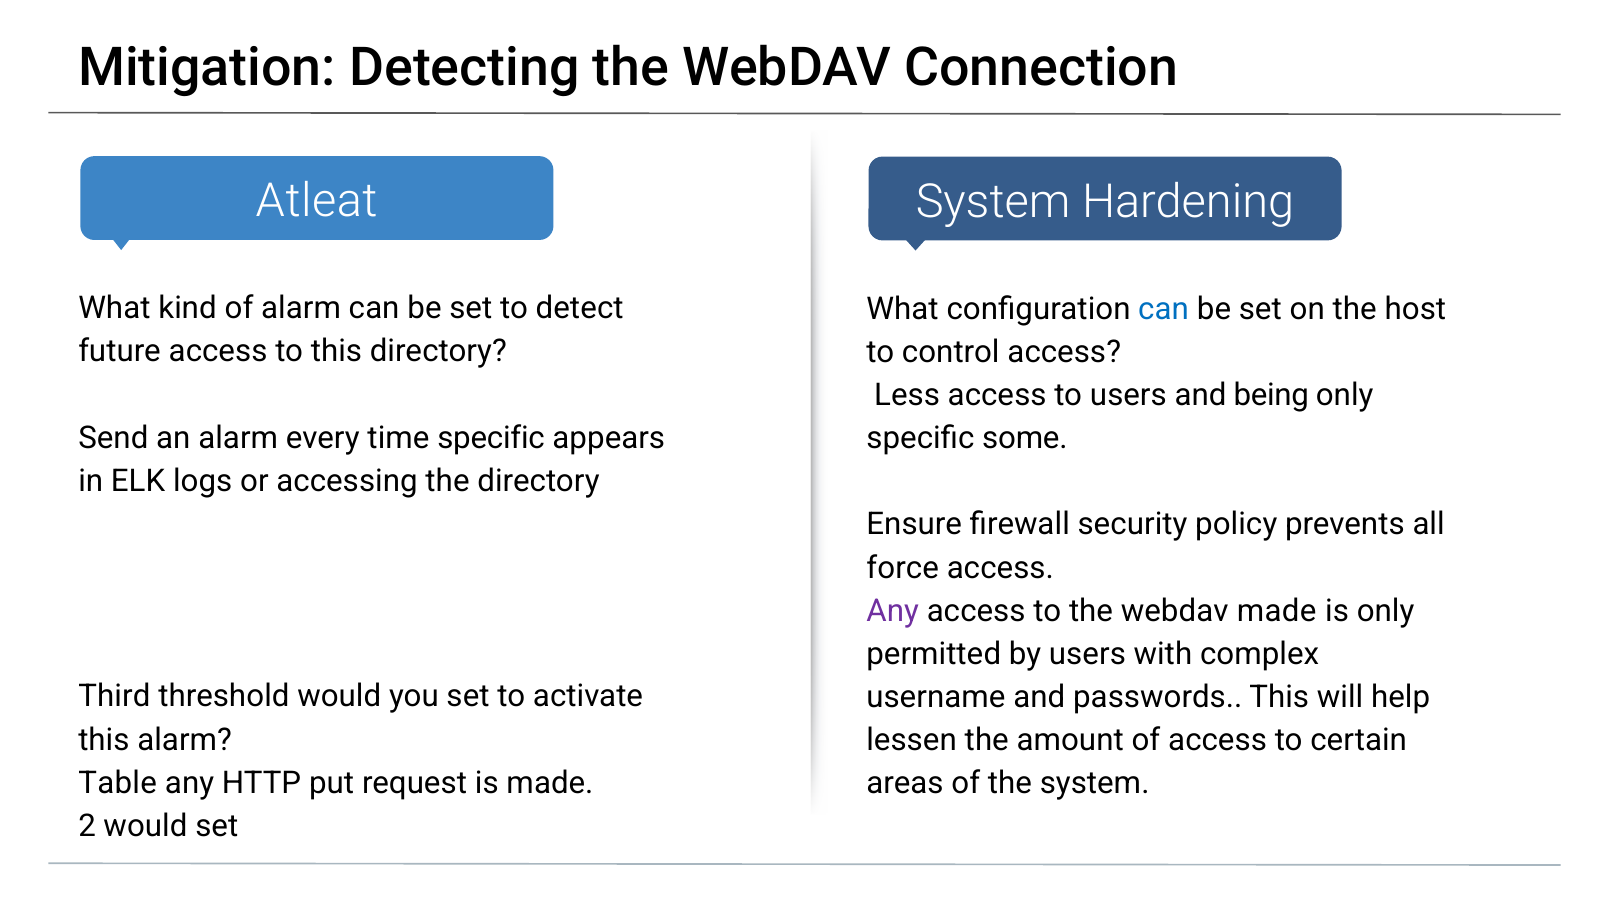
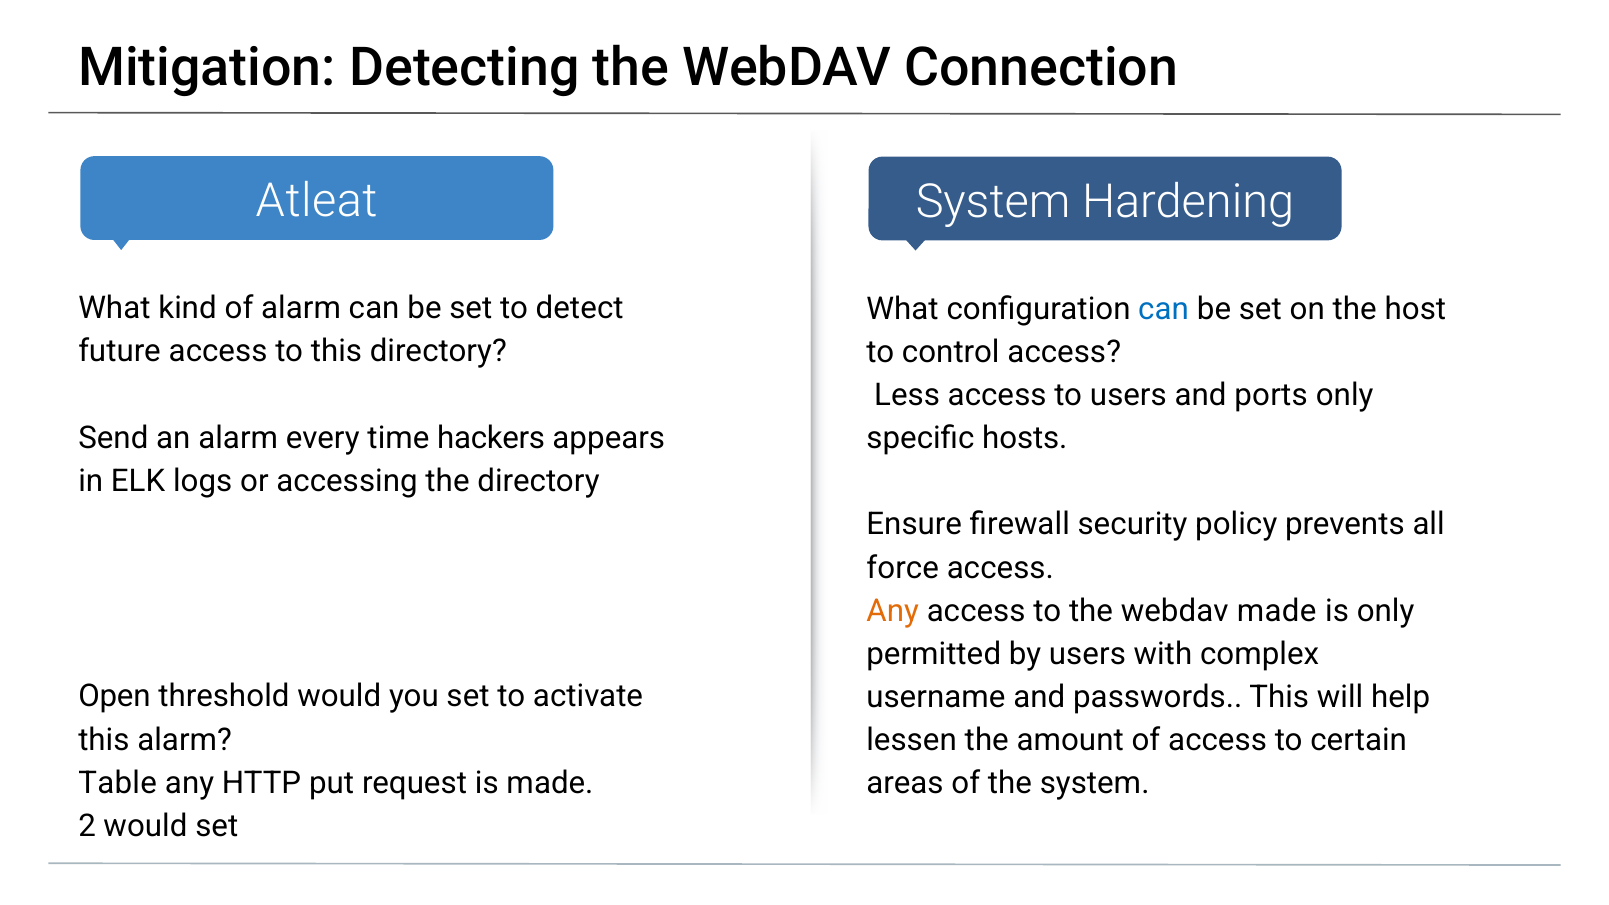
being: being -> ports (1271, 395)
time specific: specific -> hackers (491, 438)
some: some -> hosts (1025, 438)
Any colour: purple -> orange (893, 611)
Third: Third -> Open (114, 697)
